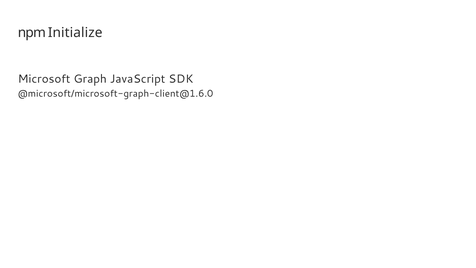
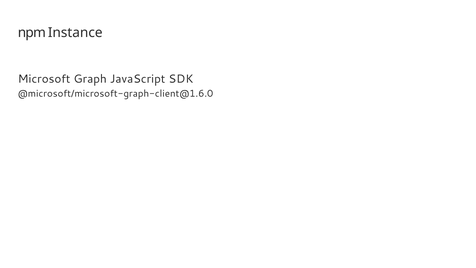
Initialize: Initialize -> Instance (75, 33)
